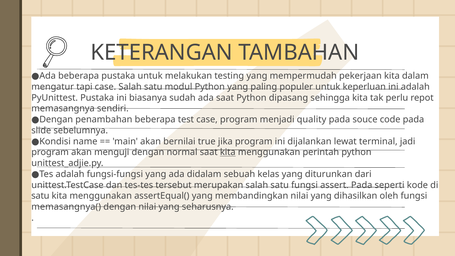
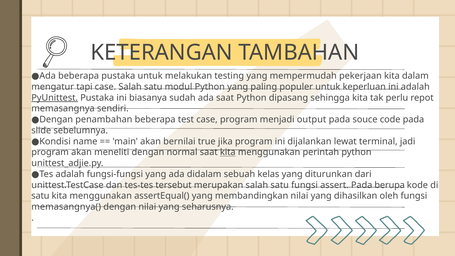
PyUnittest underline: none -> present (55, 98)
quality: quality -> output (312, 120)
menguji: menguji -> meneliti (112, 152)
seperti: seperti -> berupa (390, 185)
